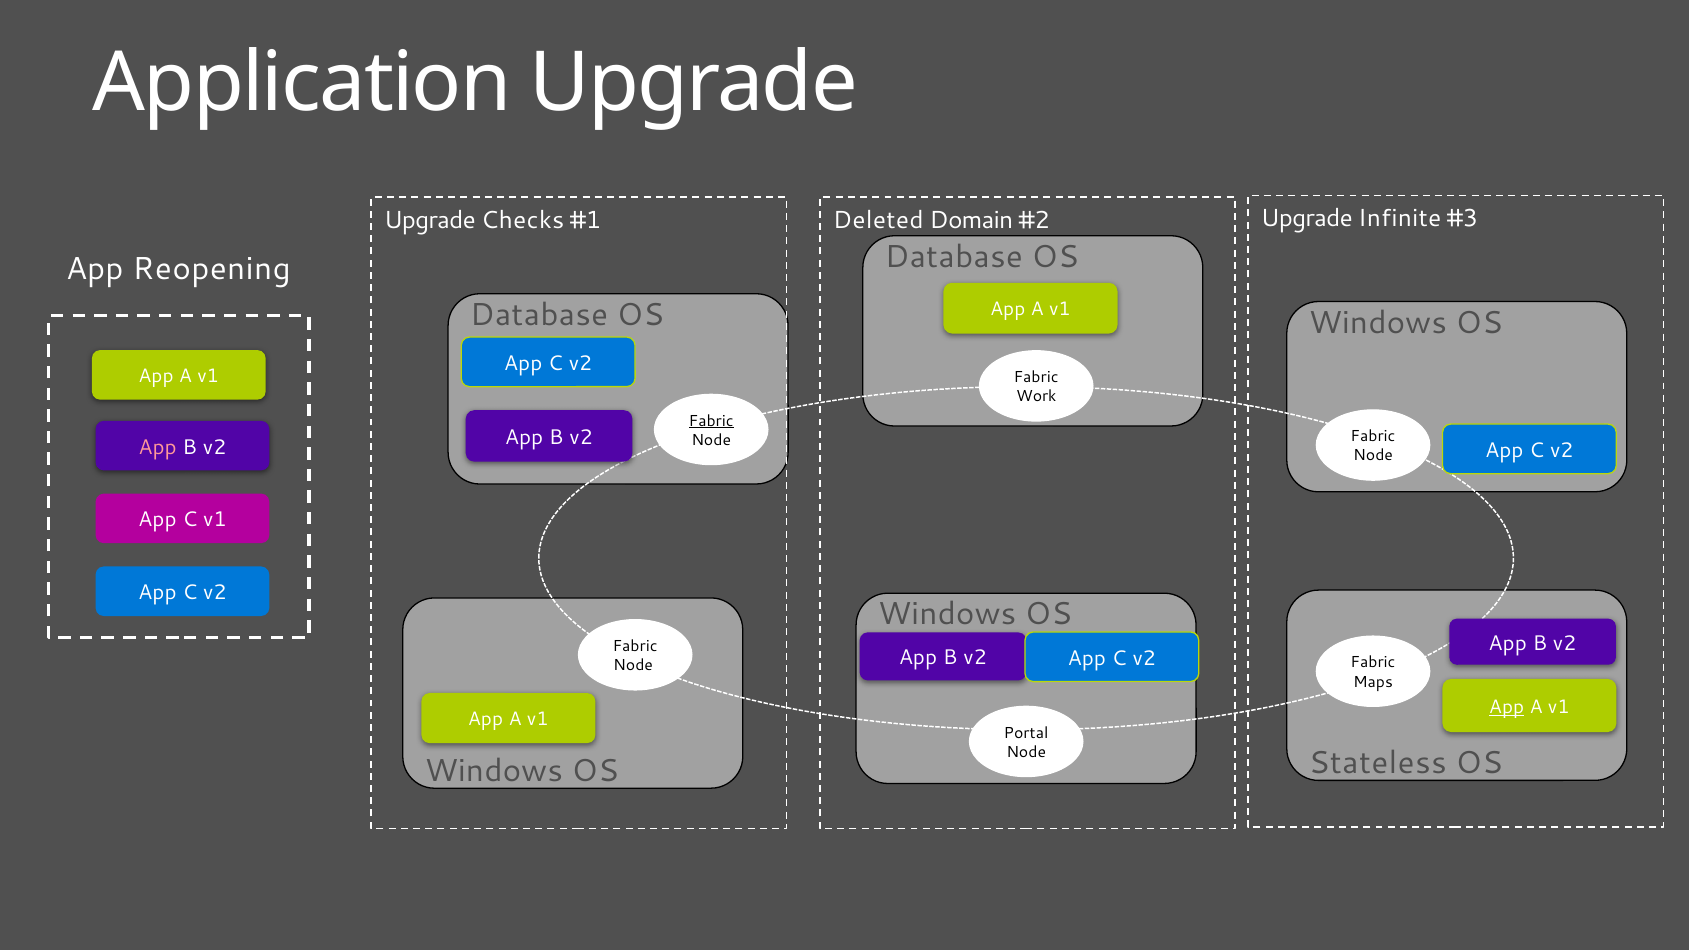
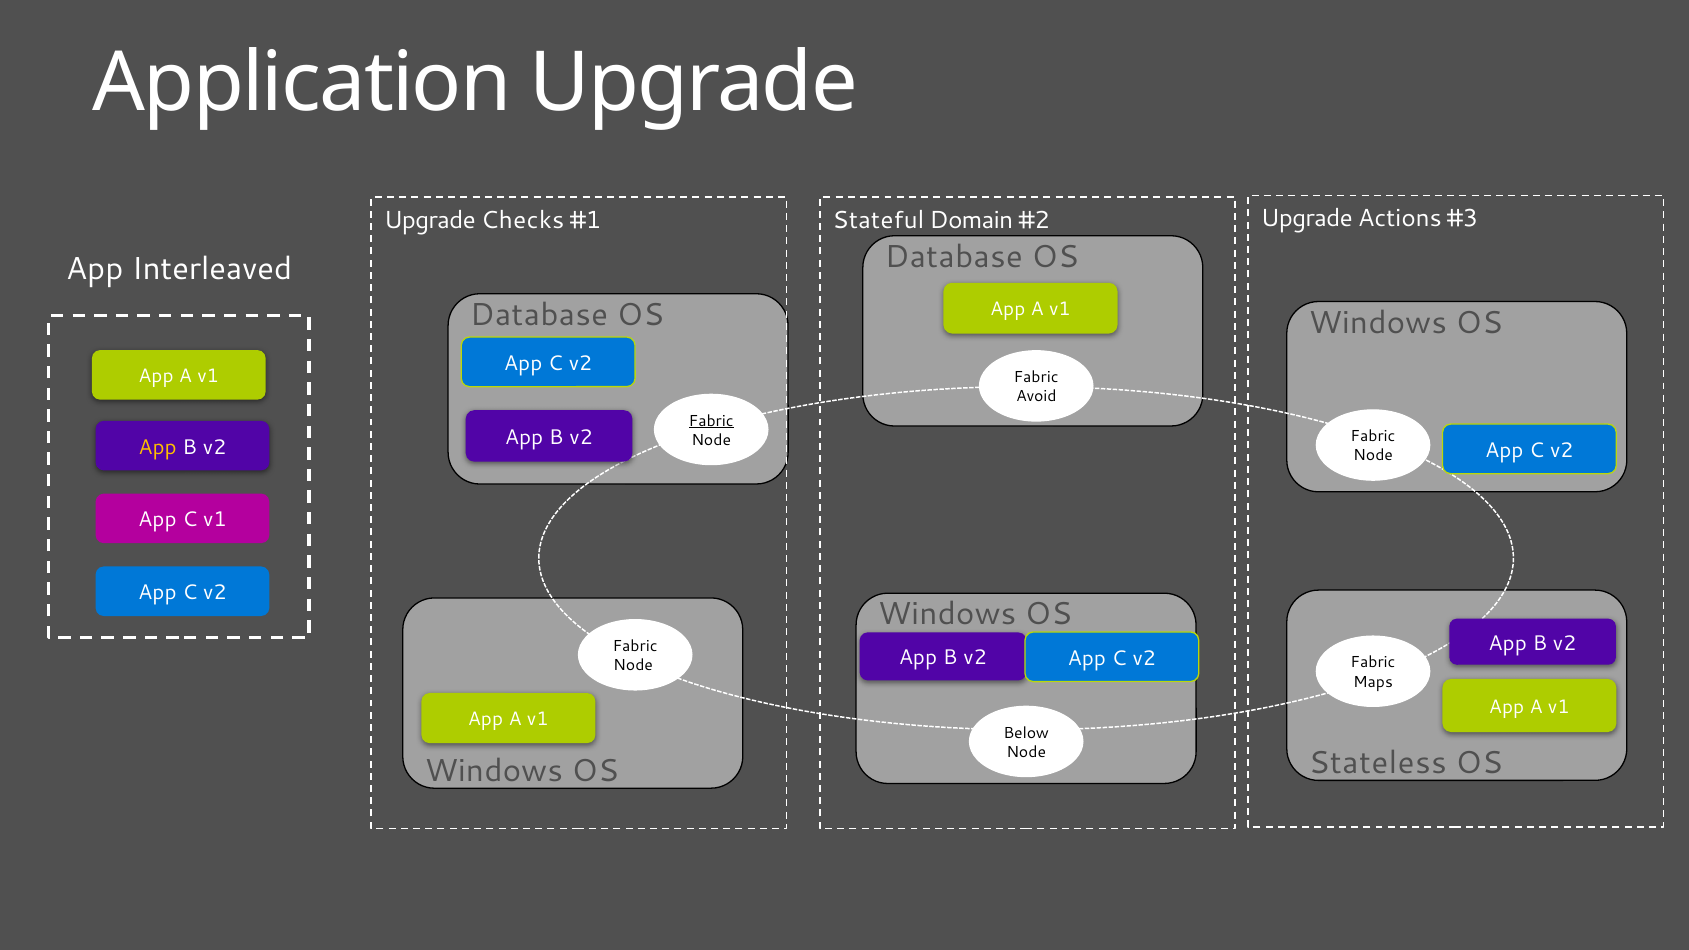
Deleted: Deleted -> Stateful (878, 220)
Infinite: Infinite -> Actions (1400, 218)
Reopening: Reopening -> Interleaved (212, 269)
Work: Work -> Avoid (1036, 396)
App colour: pink -> yellow (158, 447)
App underline: present -> none (1507, 707)
Portal: Portal -> Below (1026, 733)
